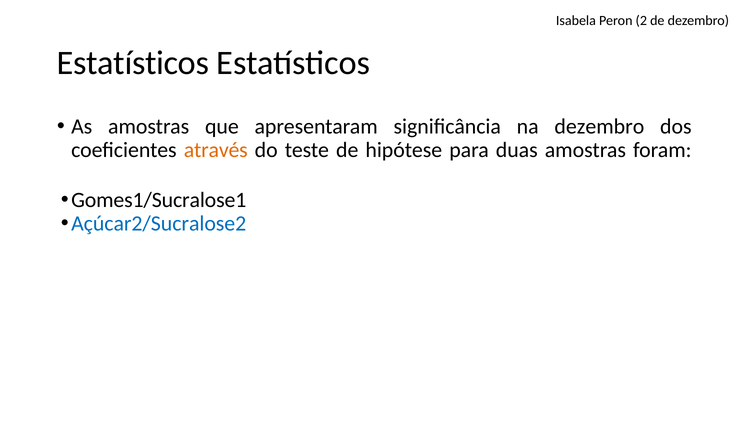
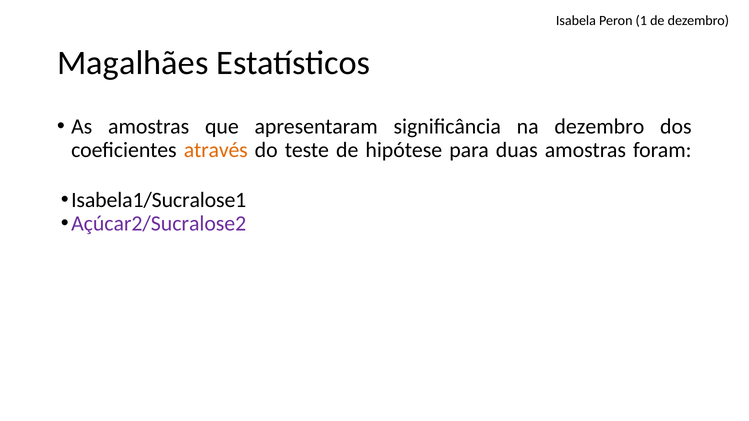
2: 2 -> 1 (641, 21)
Estatísticos: Estatísticos -> Magalhães (133, 63)
Gomes1/Sucralose1: Gomes1/Sucralose1 -> Isabela1/Sucralose1 (159, 200)
Açúcar2/Sucralose2 colour: blue -> purple (159, 224)
